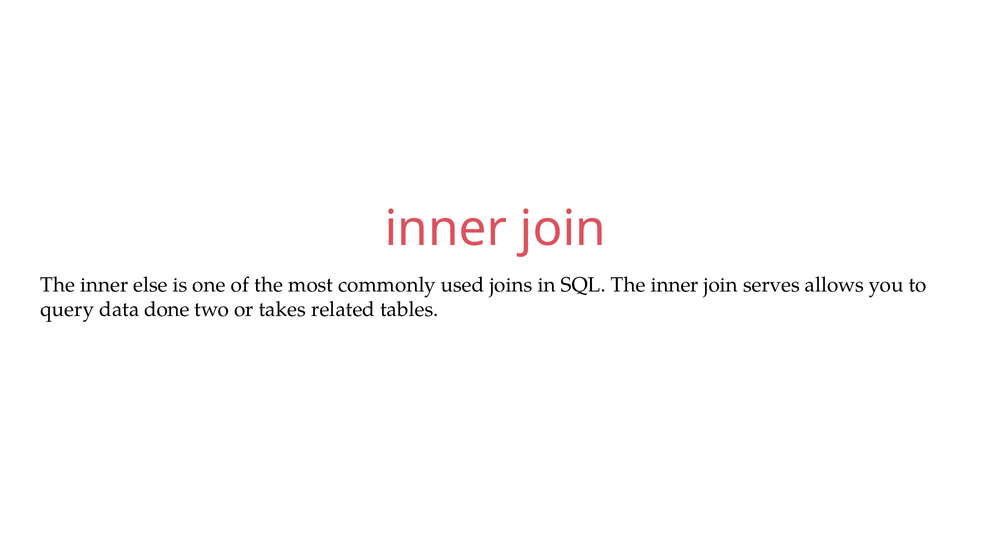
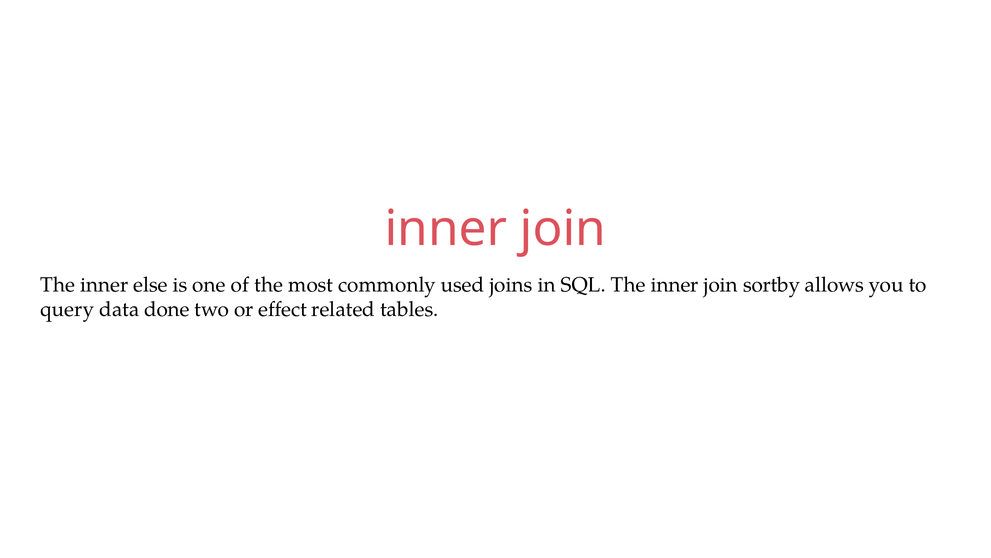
serves: serves -> sortby (772, 284)
takes: takes -> effect (283, 309)
